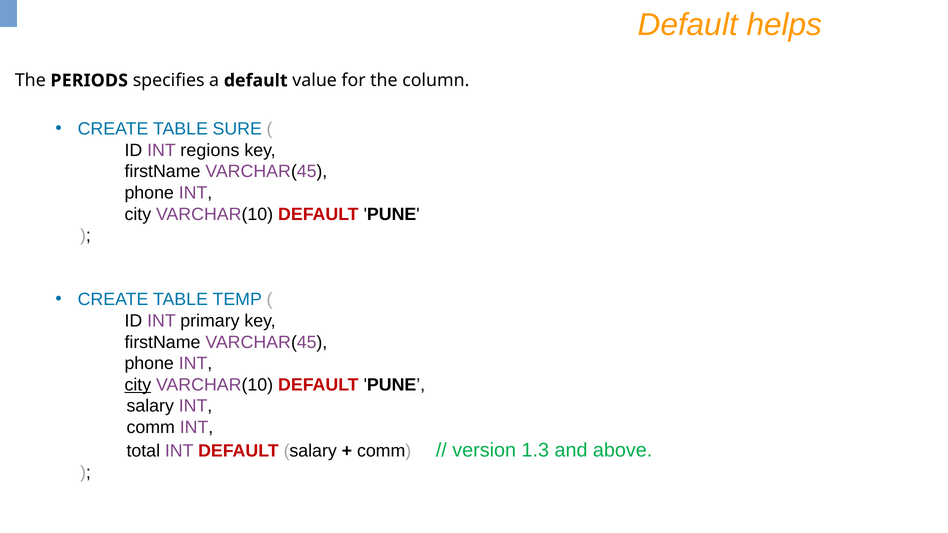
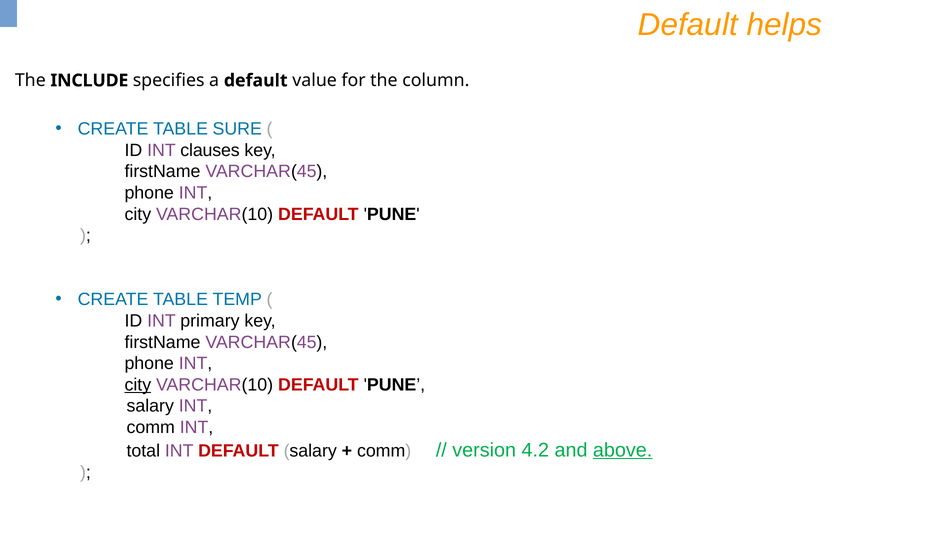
PERIODS: PERIODS -> INCLUDE (89, 81)
regions: regions -> clauses (210, 150)
1.3: 1.3 -> 4.2 (535, 450)
above underline: none -> present (623, 450)
